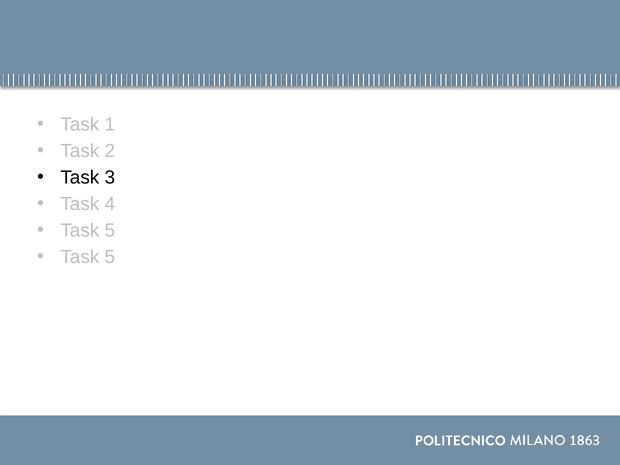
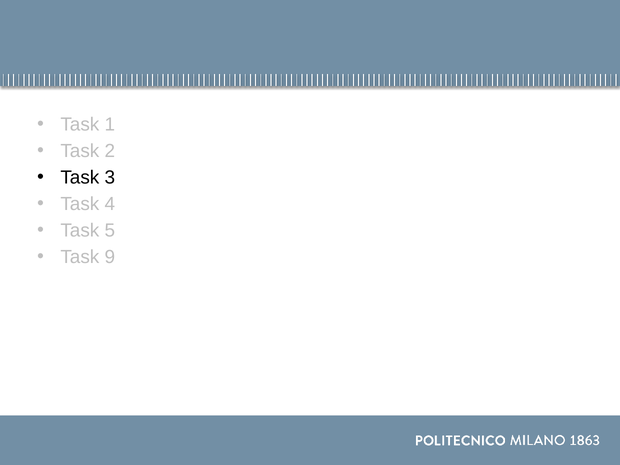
5: 5 -> 9 (110, 257)
